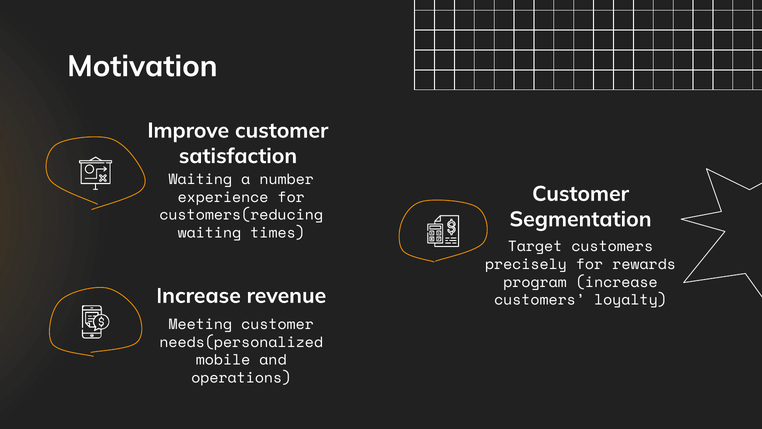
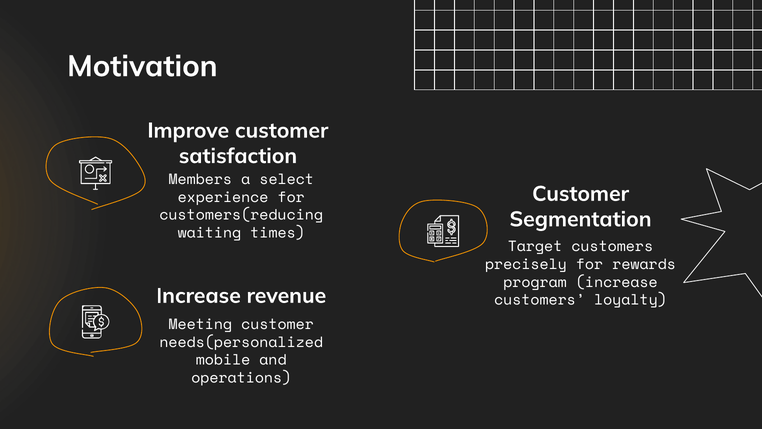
Waiting: Waiting -> Members (200, 179)
number: number -> select (287, 179)
